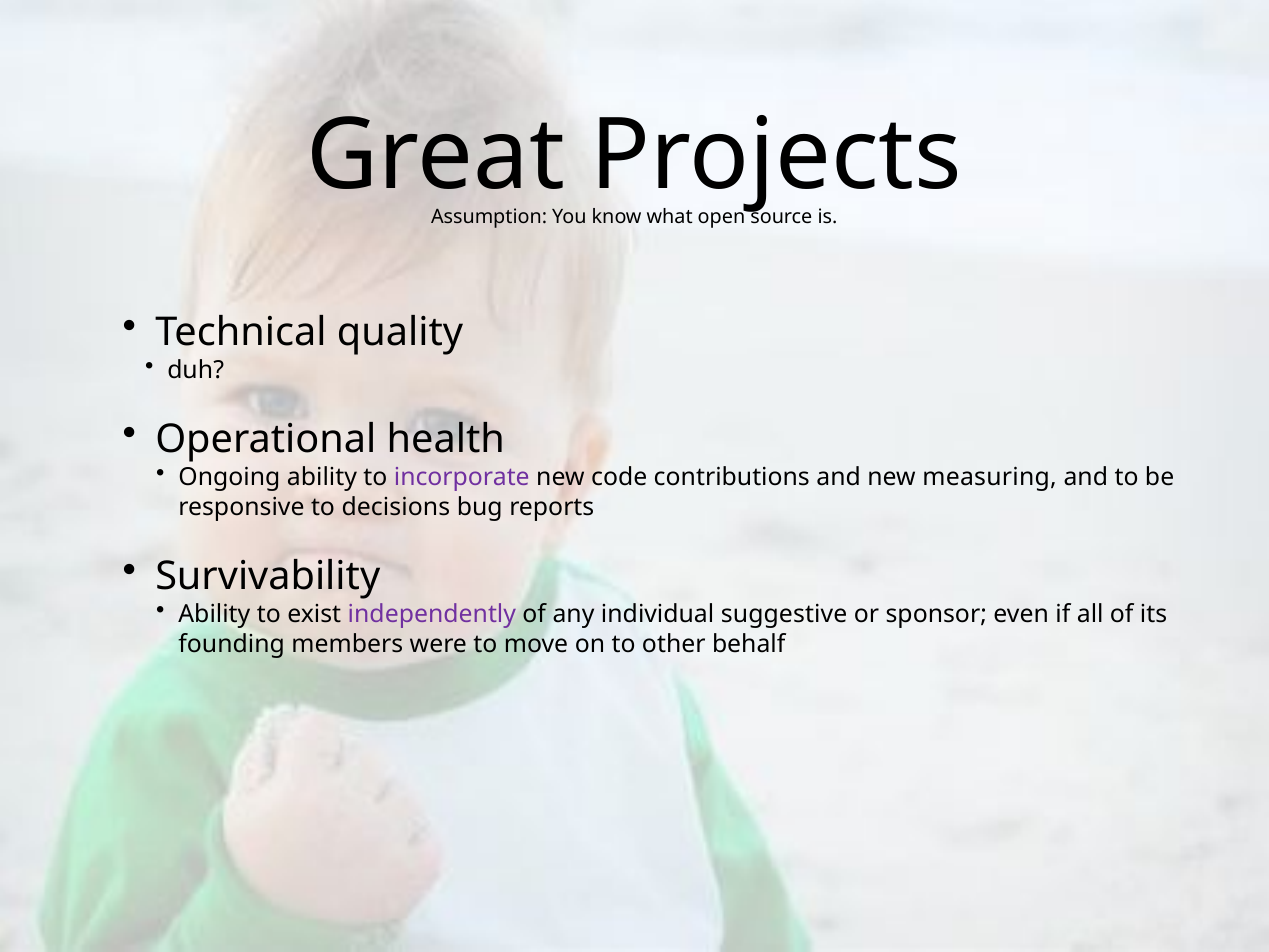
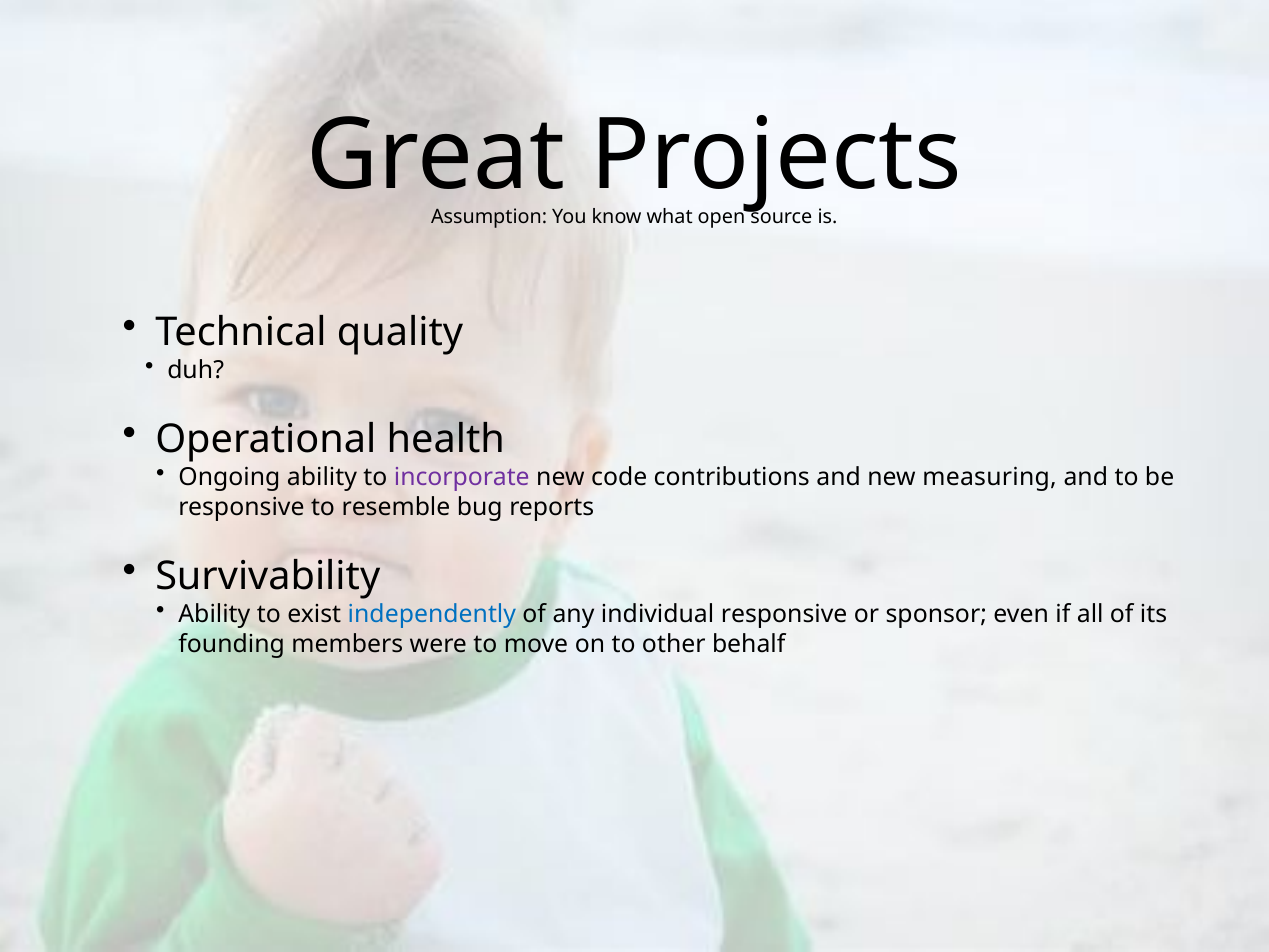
decisions: decisions -> resemble (396, 507)
independently colour: purple -> blue (432, 614)
individual suggestive: suggestive -> responsive (784, 614)
